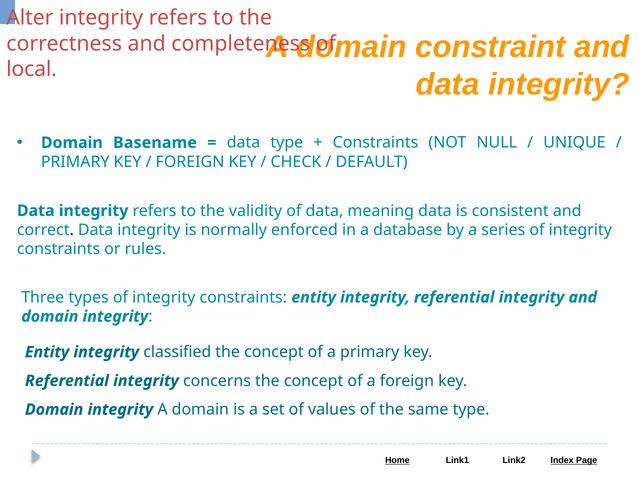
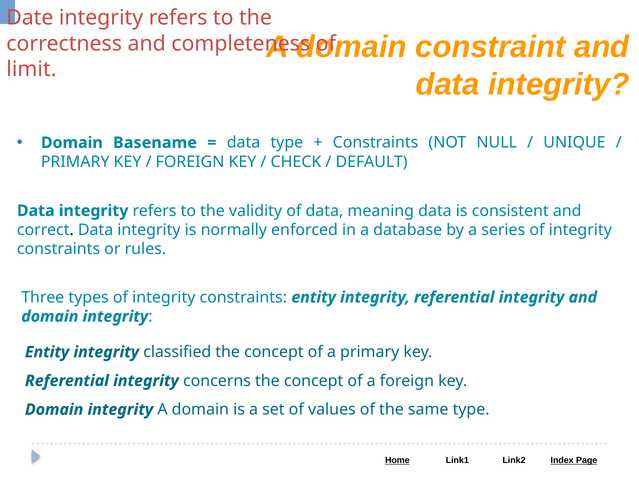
Alter: Alter -> Date (30, 18)
local: local -> limit (31, 69)
